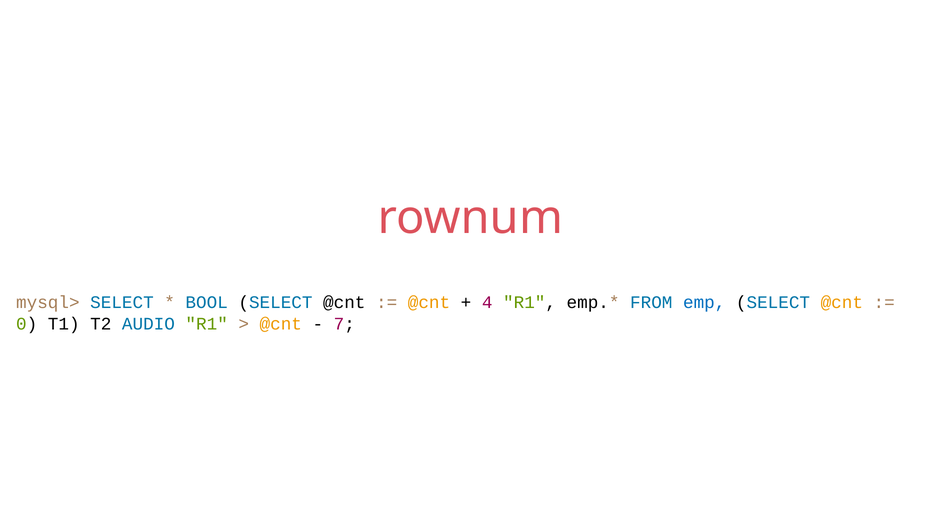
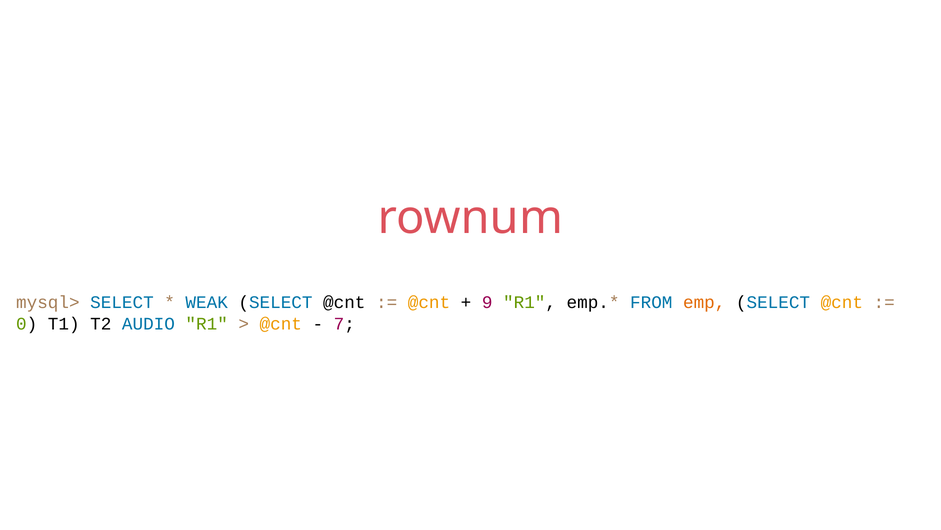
BOOL: BOOL -> WEAK (207, 302)
4: 4 -> 9 (487, 302)
emp colour: blue -> orange (704, 302)
